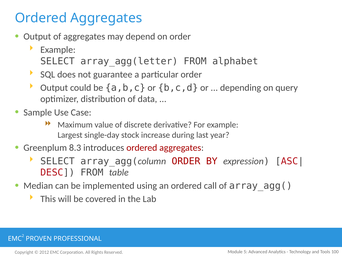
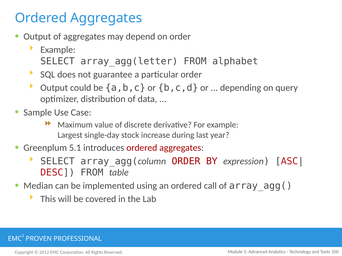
8.3: 8.3 -> 5.1 (75, 148)
